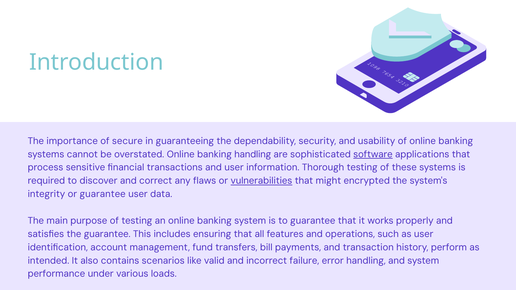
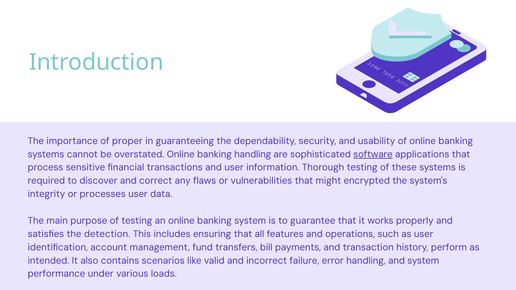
secure: secure -> proper (127, 141)
vulnerabilities underline: present -> none (261, 181)
or guarantee: guarantee -> processes (103, 194)
the guarantee: guarantee -> detection (107, 234)
